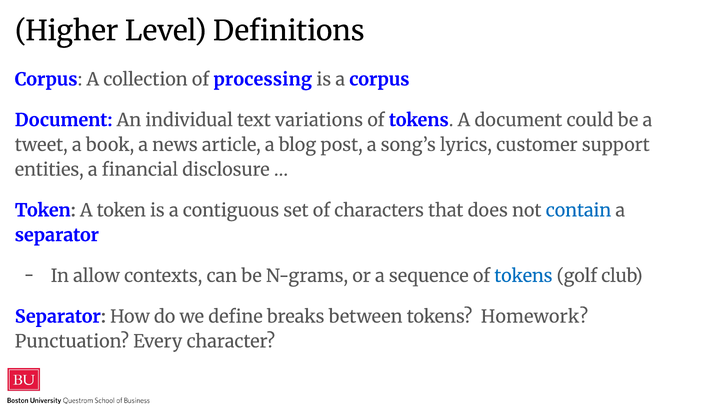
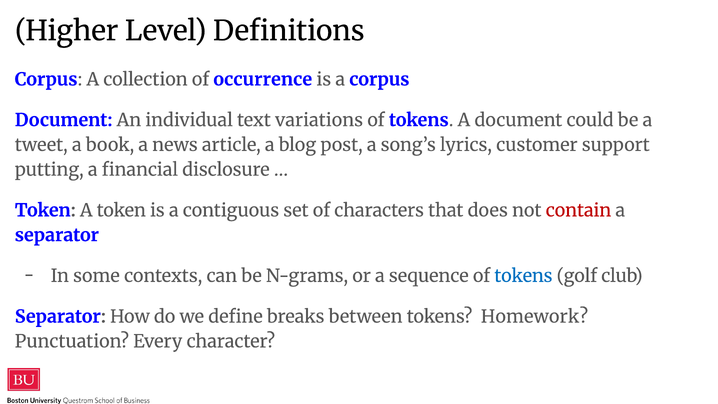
processing: processing -> occurrence (263, 80)
entities: entities -> putting (49, 170)
contain colour: blue -> red (578, 210)
allow: allow -> some (96, 276)
